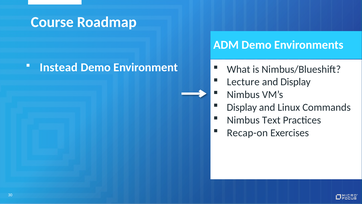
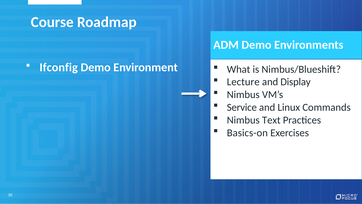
Instead: Instead -> Ifconfig (59, 67)
Display: Display -> Service (242, 107)
Recap-on: Recap-on -> Basics-on (247, 133)
